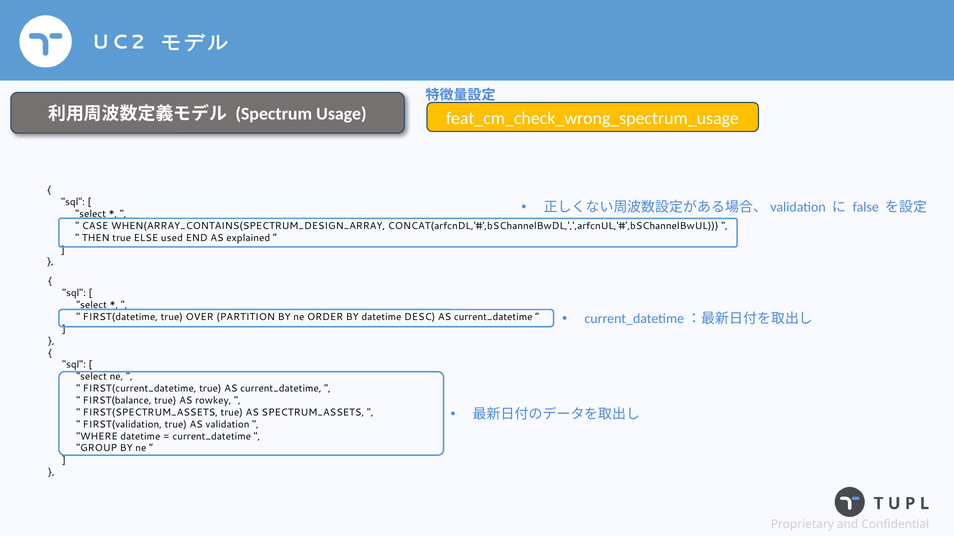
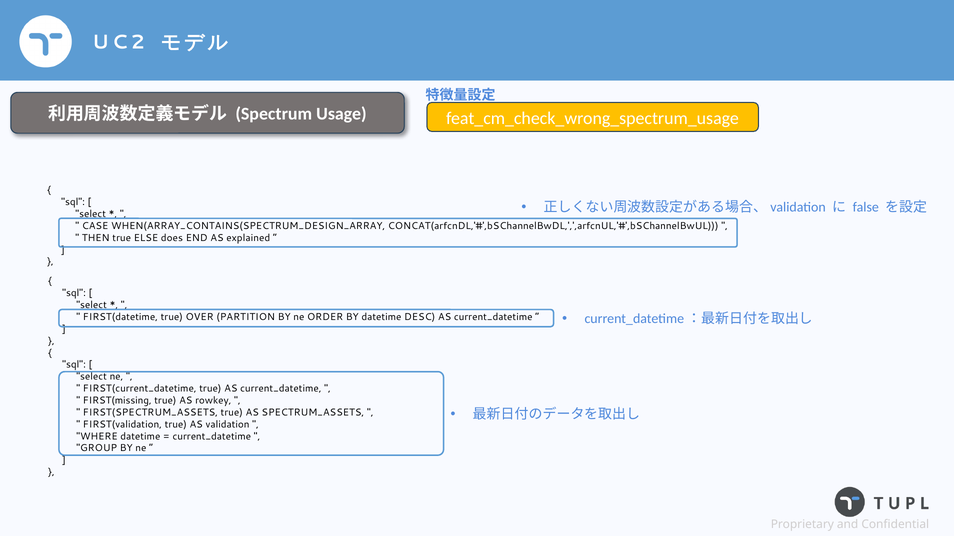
used: used -> does (172, 238)
FIRST(balance: FIRST(balance -> FIRST(missing (117, 401)
